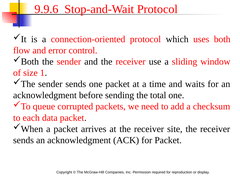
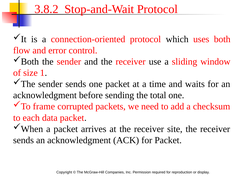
9.9.6: 9.9.6 -> 3.8.2 (46, 9)
queue: queue -> frame (44, 107)
